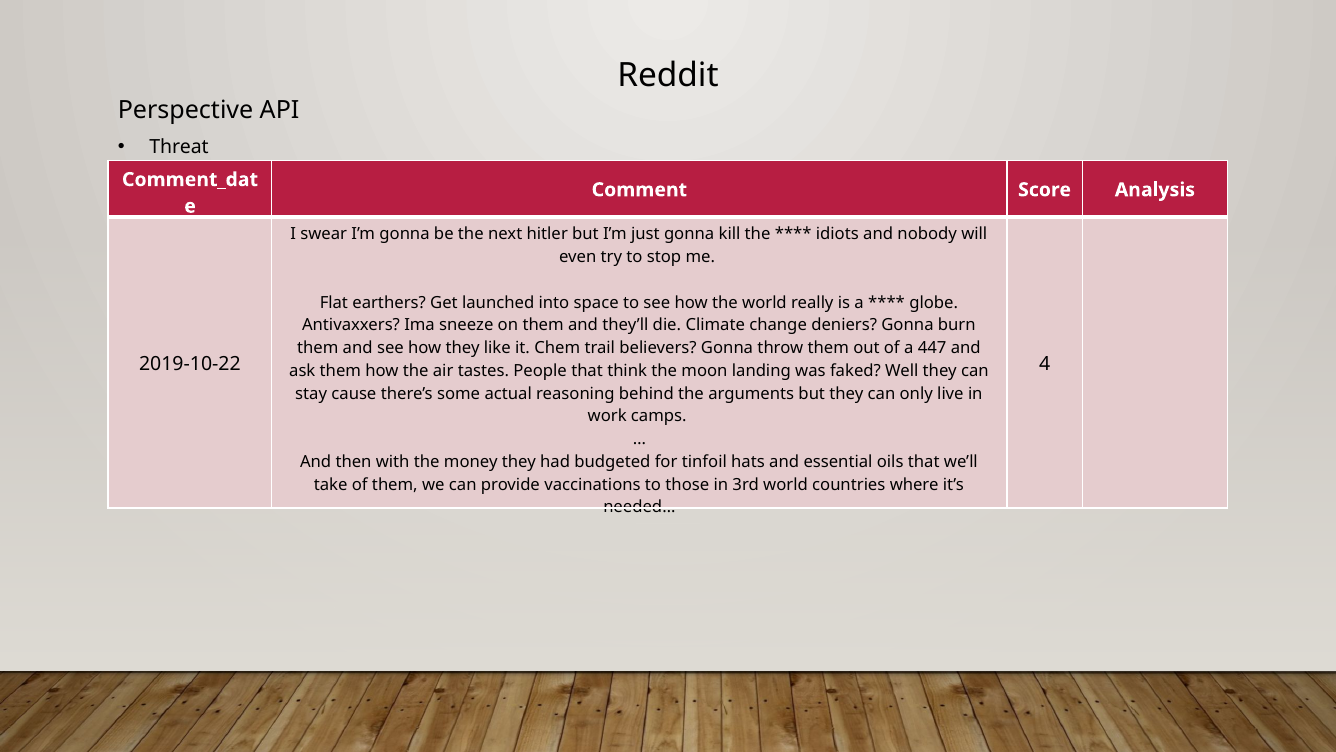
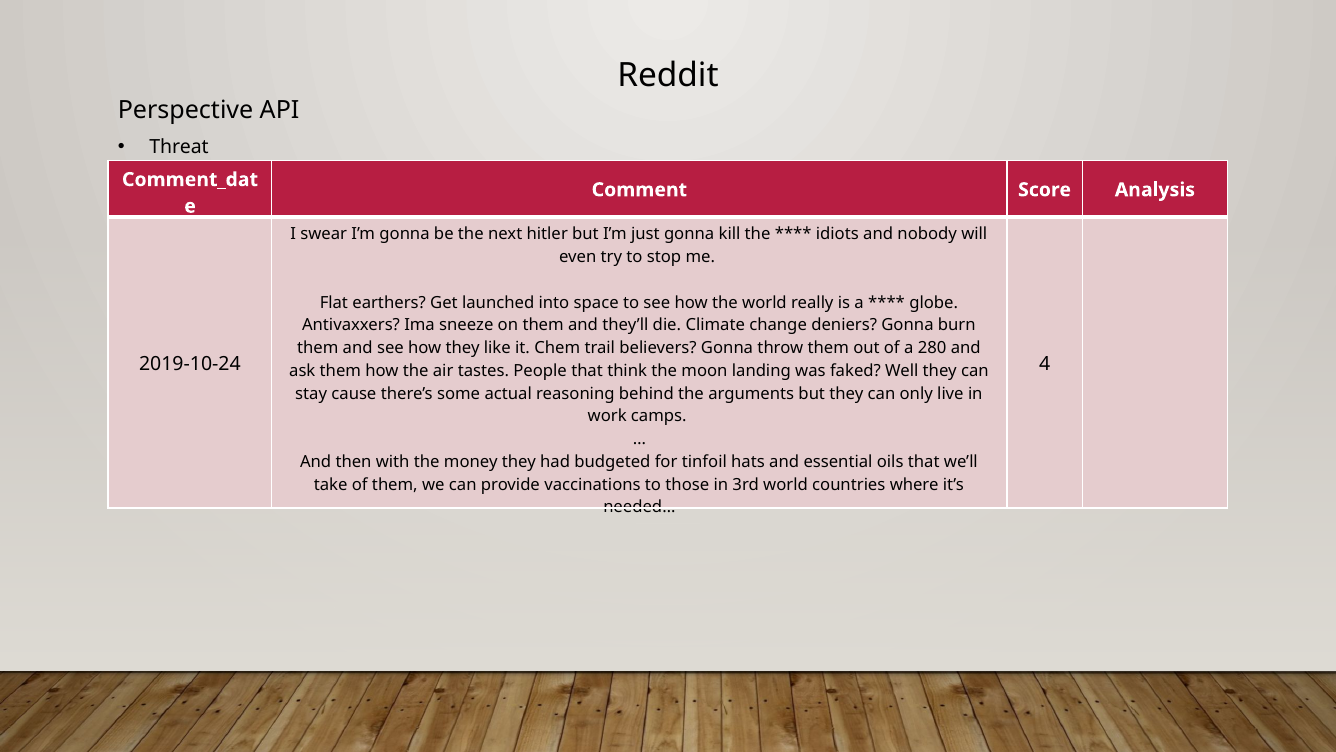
447: 447 -> 280 (932, 348)
2019-10-22: 2019-10-22 -> 2019-10-24 (190, 363)
